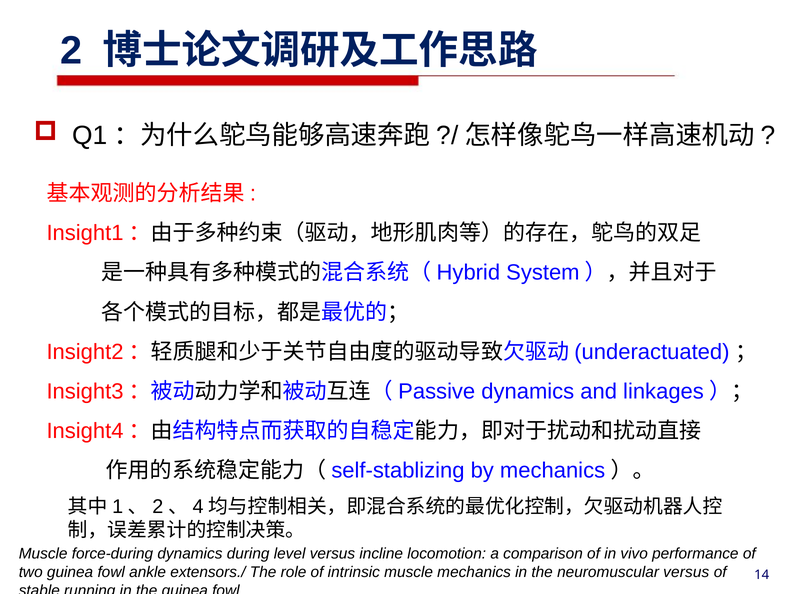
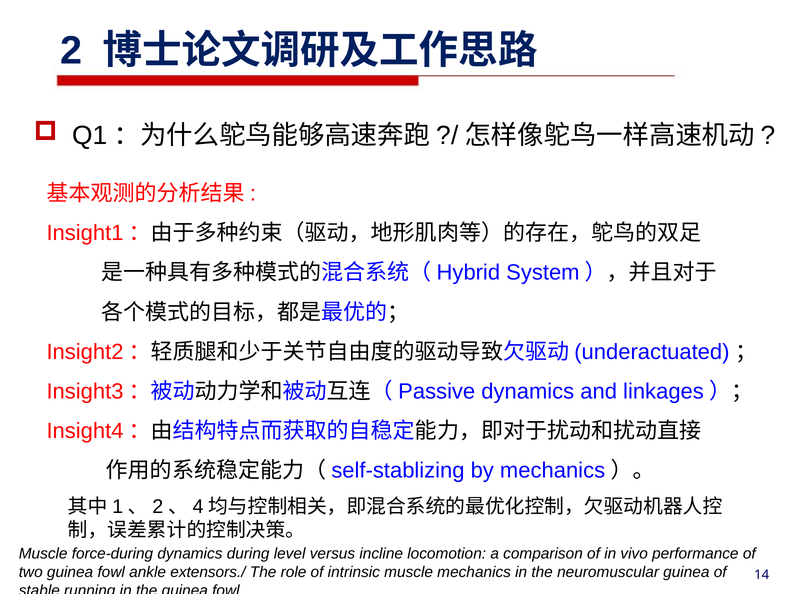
neuromuscular versus: versus -> guinea (686, 572)
